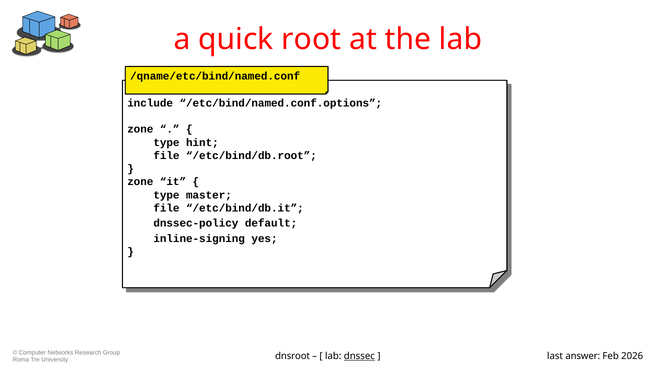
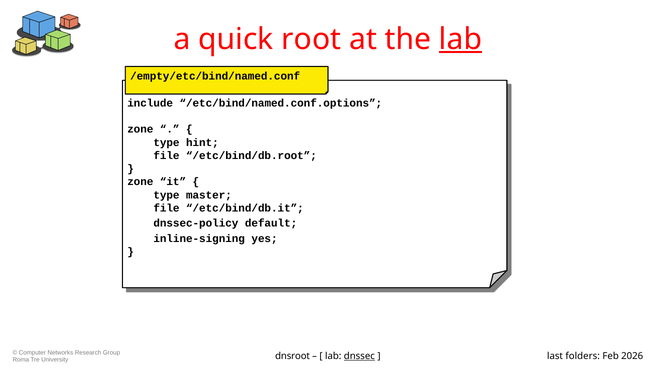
lab underline: none -> present (461, 39)
/qname/etc/bind/named.conf: /qname/etc/bind/named.conf -> /empty/etc/bind/named.conf (215, 76)
answer: answer -> folders (583, 356)
